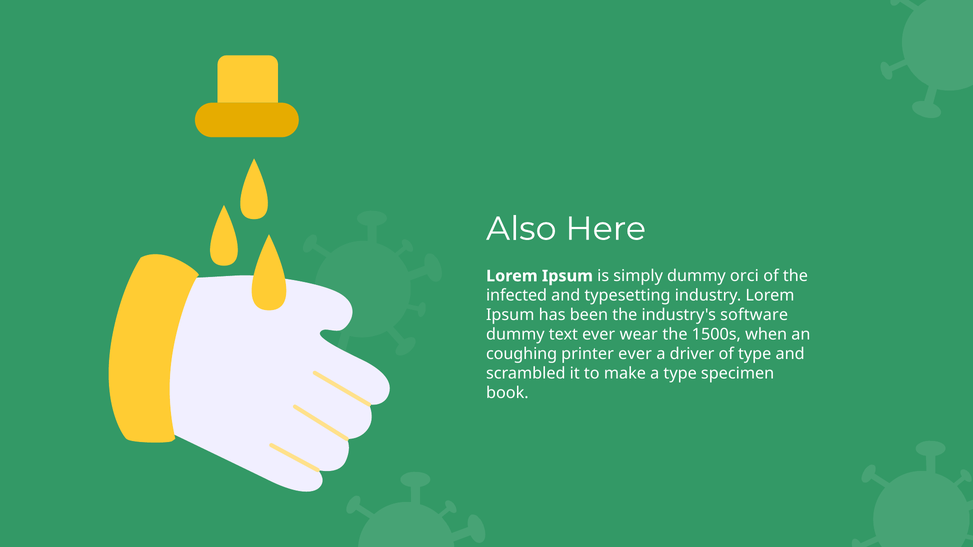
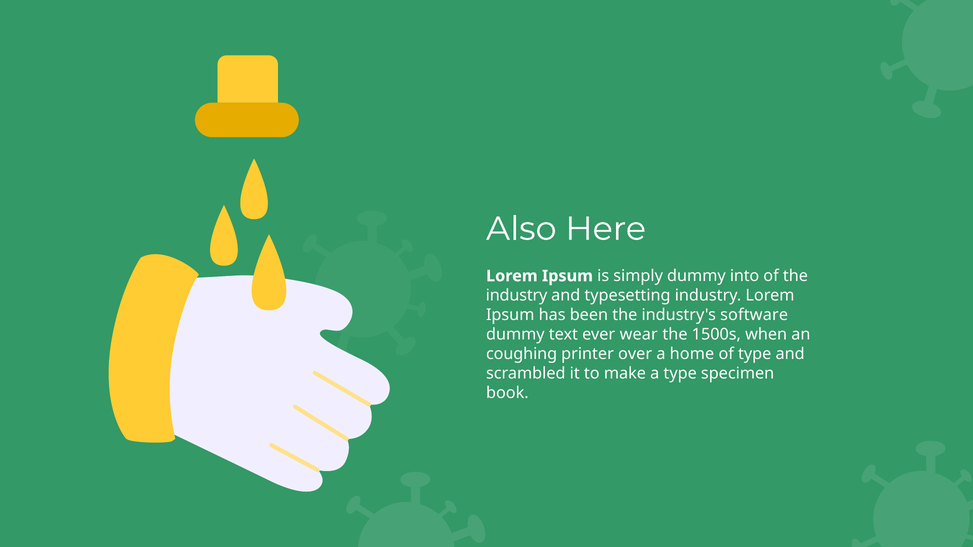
orci: orci -> into (745, 276)
infected: infected -> industry (517, 296)
printer ever: ever -> over (635, 354)
driver: driver -> home (692, 354)
